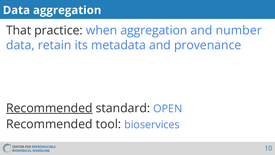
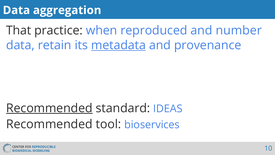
when aggregation: aggregation -> reproduced (154, 30)
metadata underline: none -> present (118, 45)
OPEN: OPEN -> IDEAS (168, 108)
